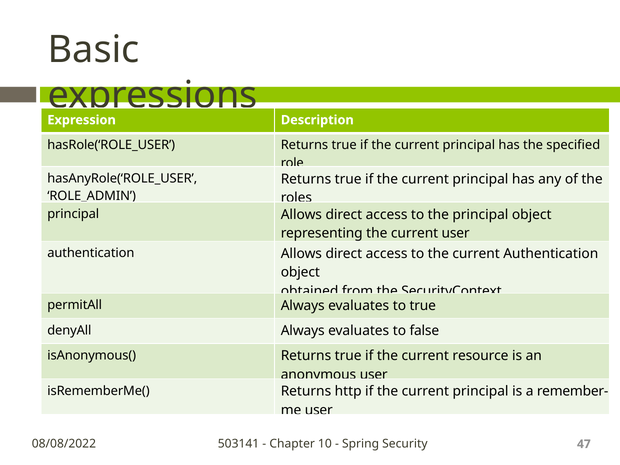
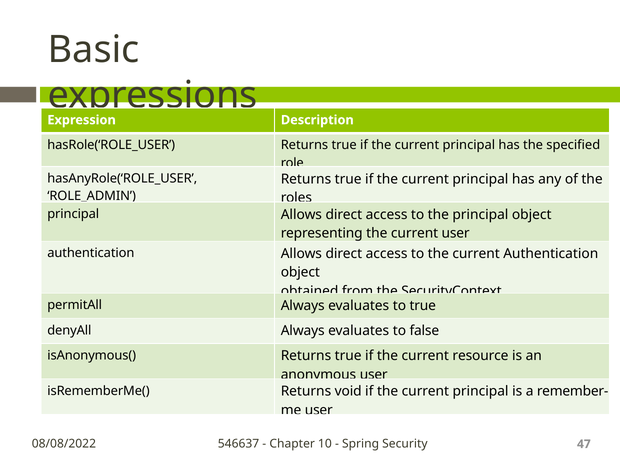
http: http -> void (348, 391)
503141: 503141 -> 546637 (239, 444)
